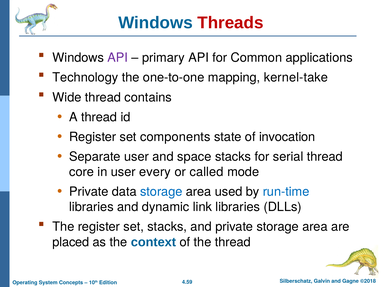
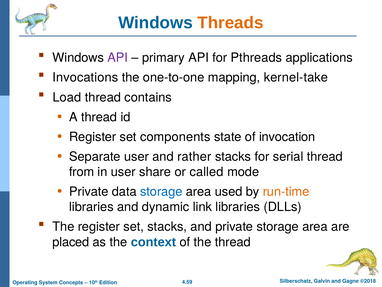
Threads colour: red -> orange (230, 23)
Common: Common -> Pthreads (256, 58)
Technology: Technology -> Invocations (85, 77)
Wide: Wide -> Load (67, 97)
space: space -> rather (194, 156)
core: core -> from (82, 172)
every: every -> share (155, 172)
run-time colour: blue -> orange (286, 191)
